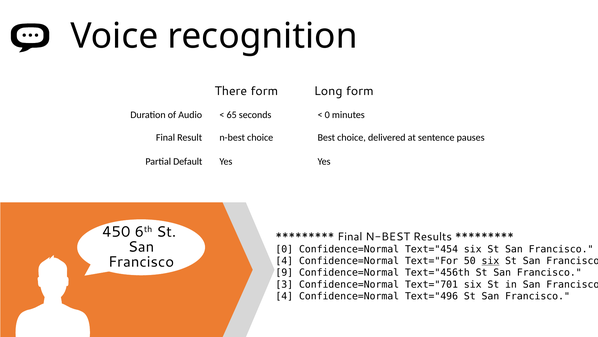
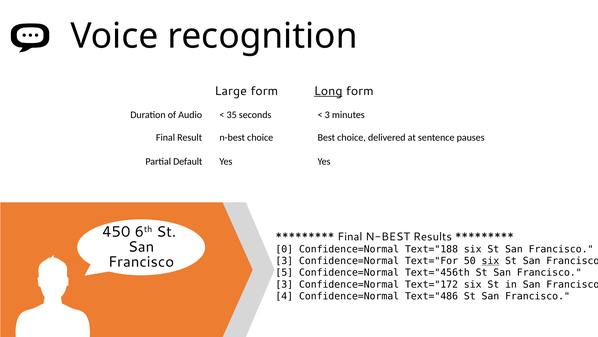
There: There -> Large (231, 91)
Long underline: none -> present (328, 91)
65: 65 -> 35 (232, 115)
0: 0 -> 3 (327, 115)
Text="454: Text="454 -> Text="188 (432, 249)
4: 4 -> 3 (284, 261)
9: 9 -> 5 (284, 272)
Text="701: Text="701 -> Text="172 (432, 284)
Text="496: Text="496 -> Text="486 (432, 296)
